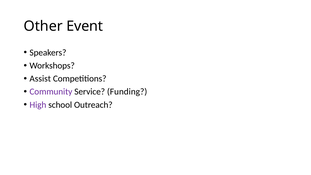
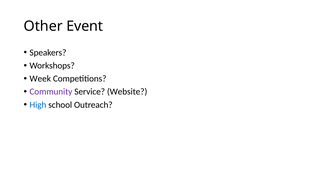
Assist: Assist -> Week (40, 79)
Funding: Funding -> Website (127, 92)
High colour: purple -> blue (38, 105)
